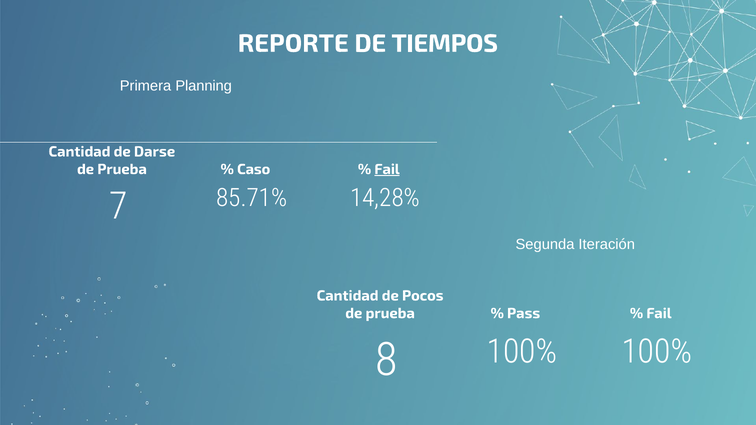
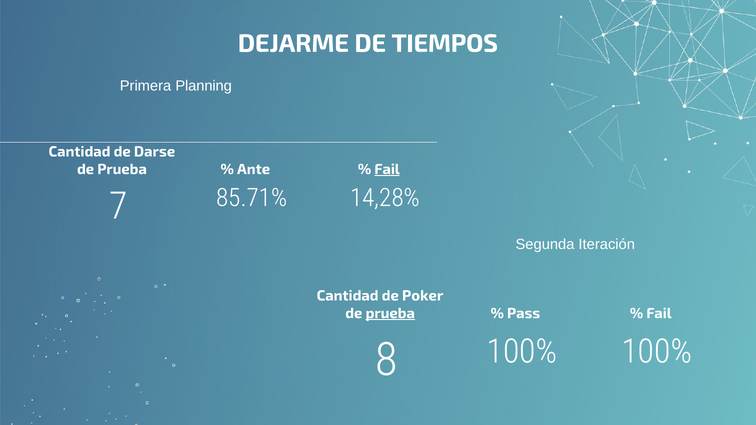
REPORTE: REPORTE -> DEJARME (293, 44)
Caso: Caso -> Ante (254, 169)
Pocos: Pocos -> Poker (423, 296)
prueba underline: none -> present (390, 313)
